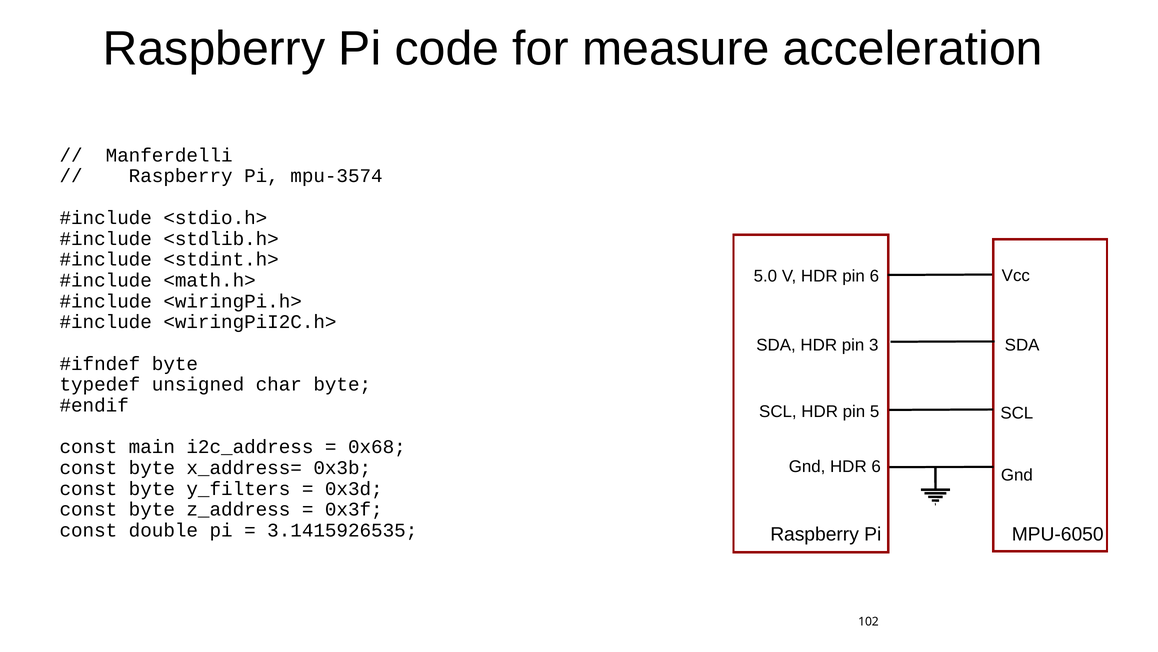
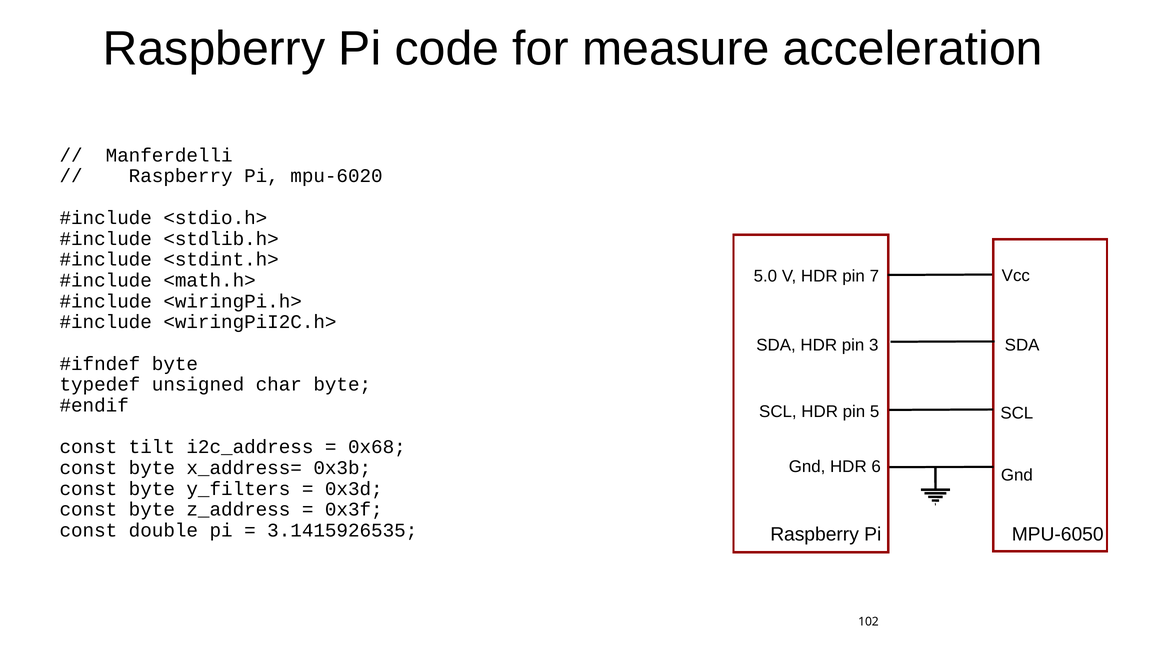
mpu-3574: mpu-3574 -> mpu-6020 (337, 176)
pin 6: 6 -> 7 (874, 276)
main: main -> tilt (152, 447)
